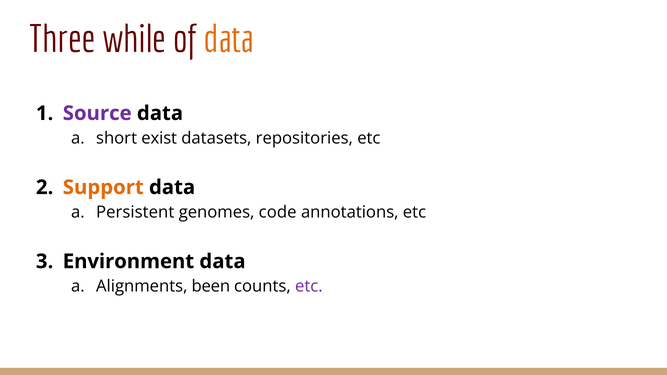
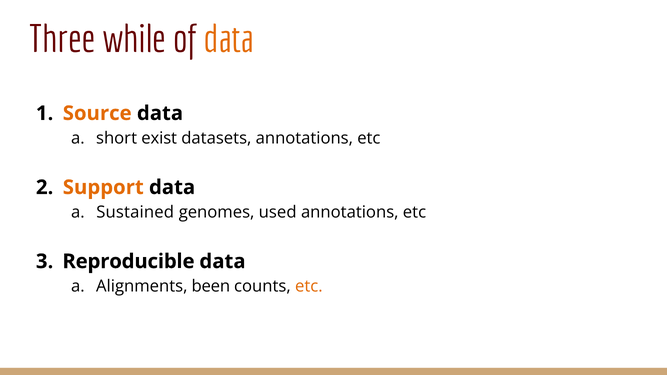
Source colour: purple -> orange (97, 113)
datasets repositories: repositories -> annotations (304, 138)
Persistent: Persistent -> Sustained (135, 212)
code: code -> used (278, 212)
Environment: Environment -> Reproducible (128, 262)
etc colour: purple -> orange (309, 287)
